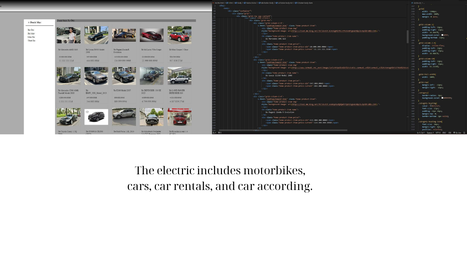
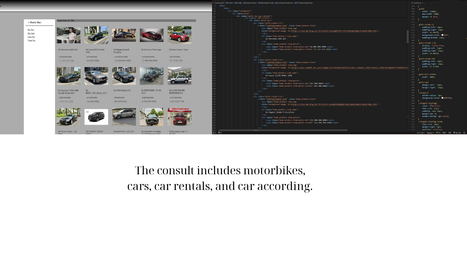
electric: electric -> consult (176, 171)
